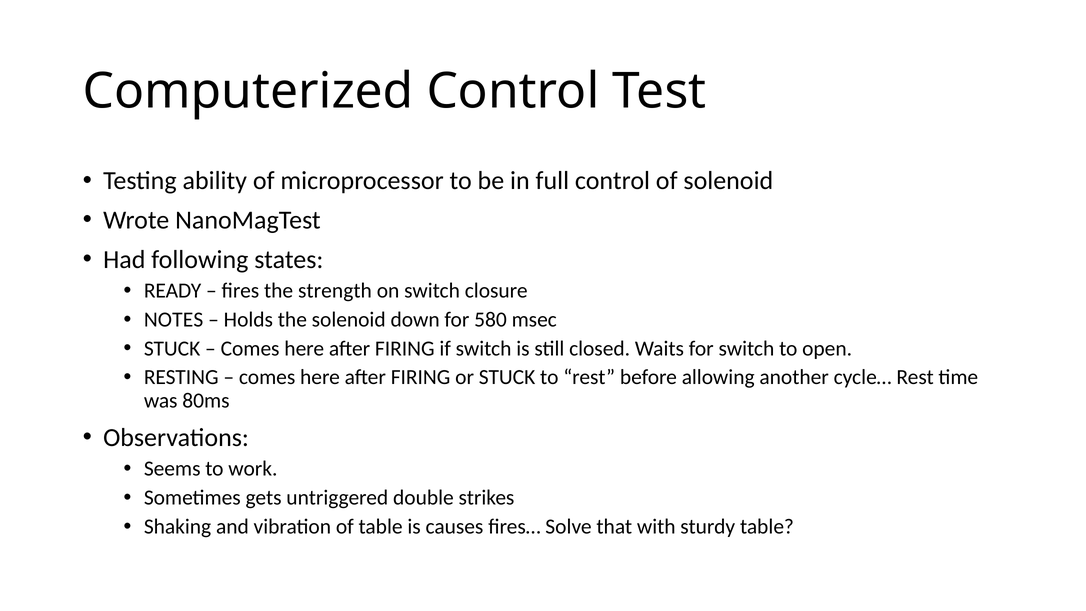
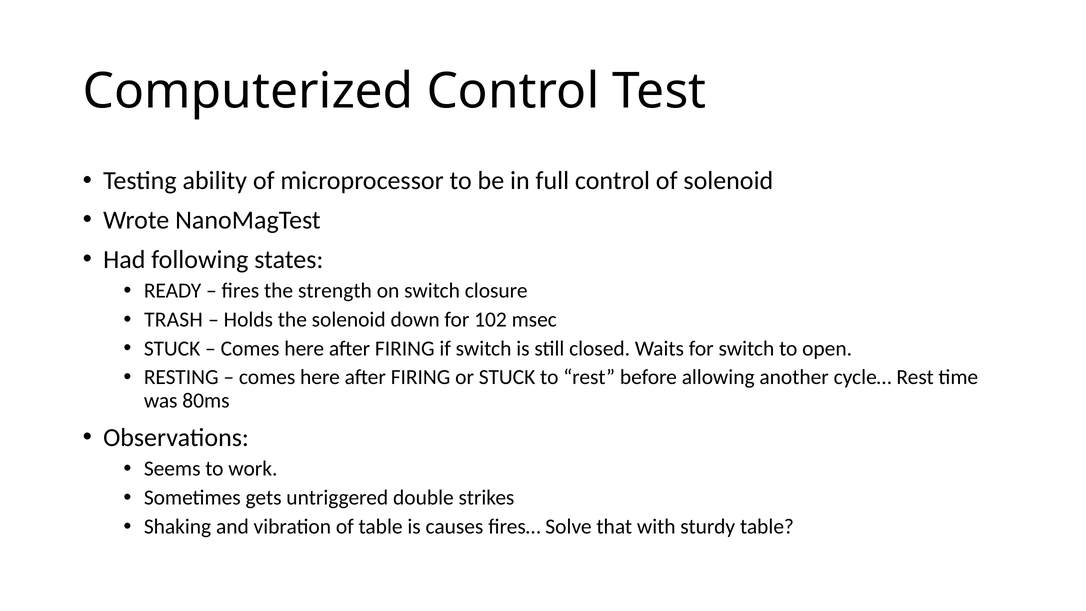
NOTES: NOTES -> TRASH (174, 320)
580: 580 -> 102 (491, 320)
